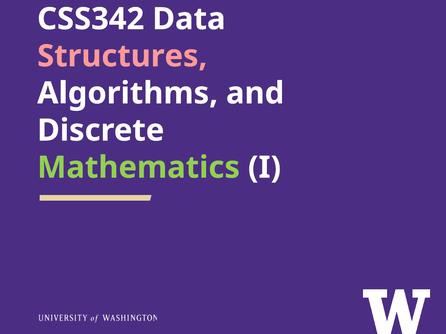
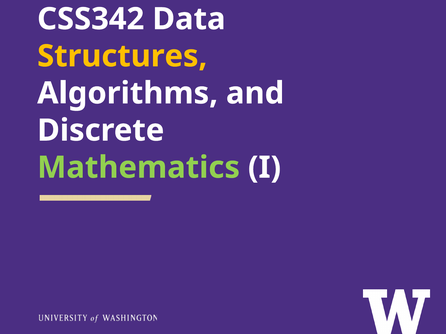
Structures colour: pink -> yellow (122, 56)
